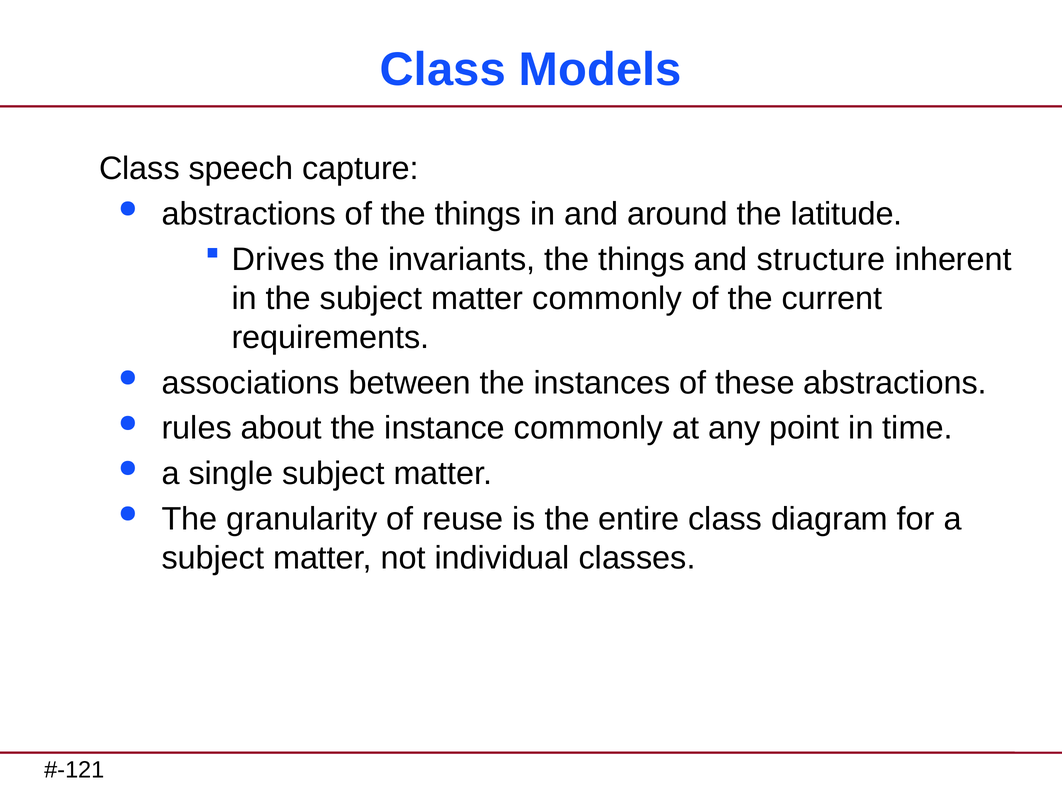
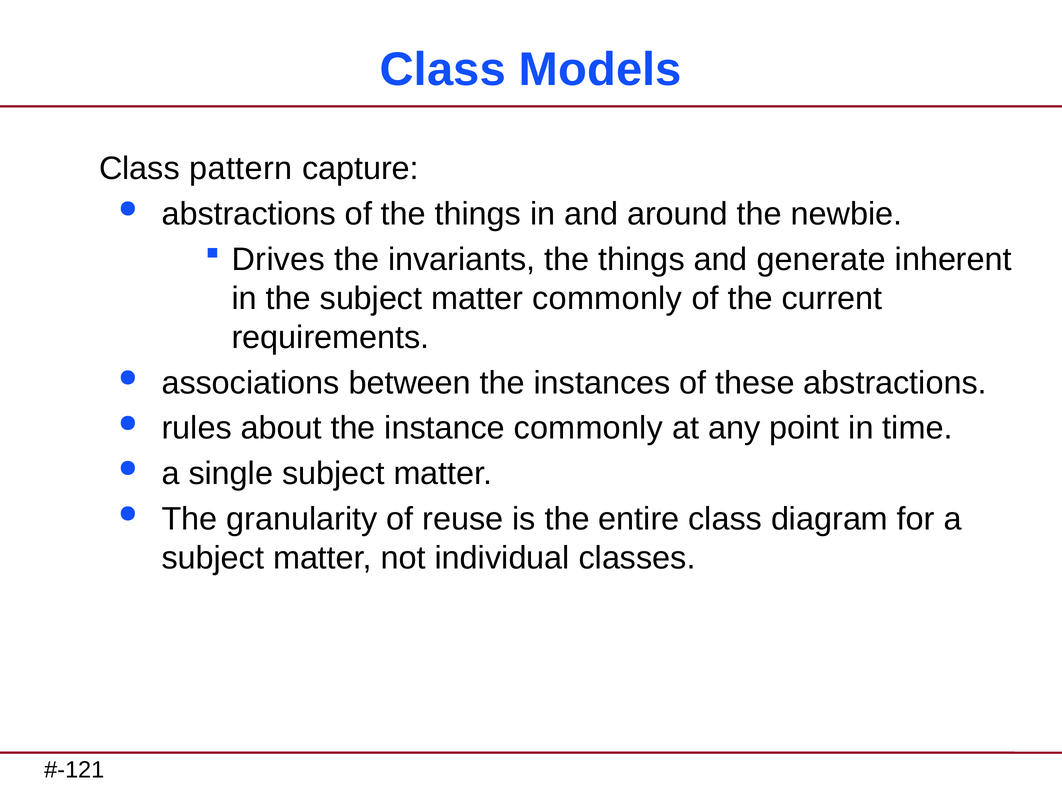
speech: speech -> pattern (241, 168)
latitude: latitude -> newbie (847, 214)
structure: structure -> generate (821, 259)
